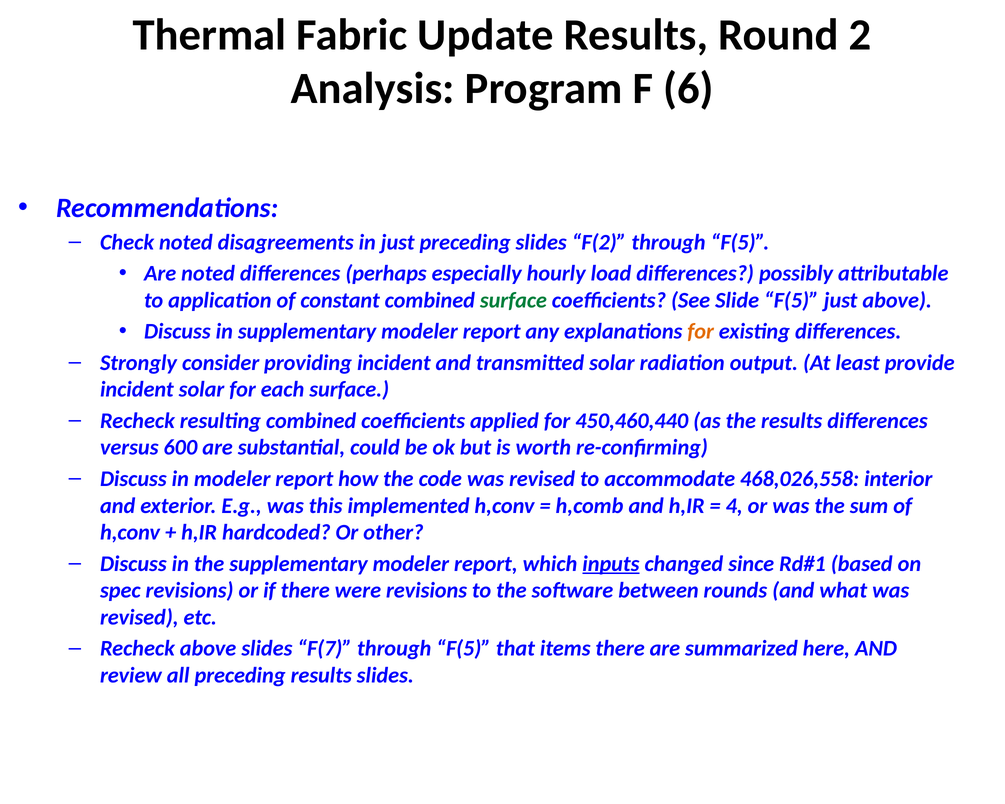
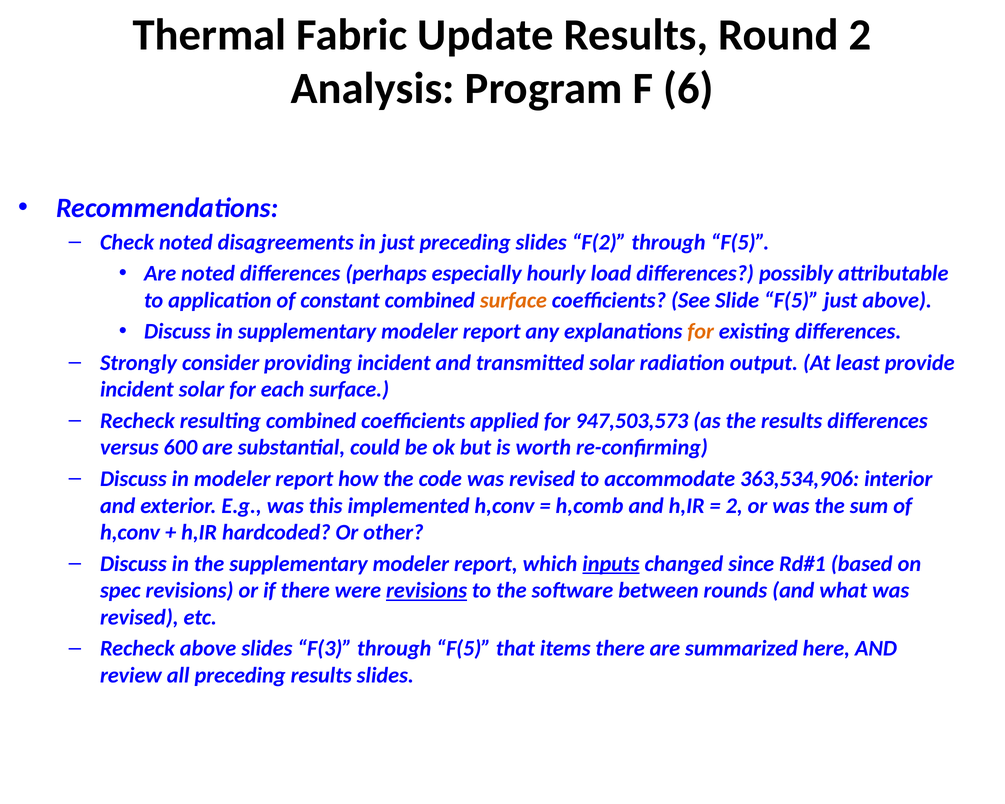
surface colour: green -> orange (513, 300)
450,460,440: 450,460,440 -> 947,503,573 (632, 421)
468,026,558: 468,026,558 -> 363,534,906 (800, 479)
4: 4 -> 2 (734, 506)
revisions underline: none -> present (427, 590)
F(7: F(7 -> F(3 (325, 649)
